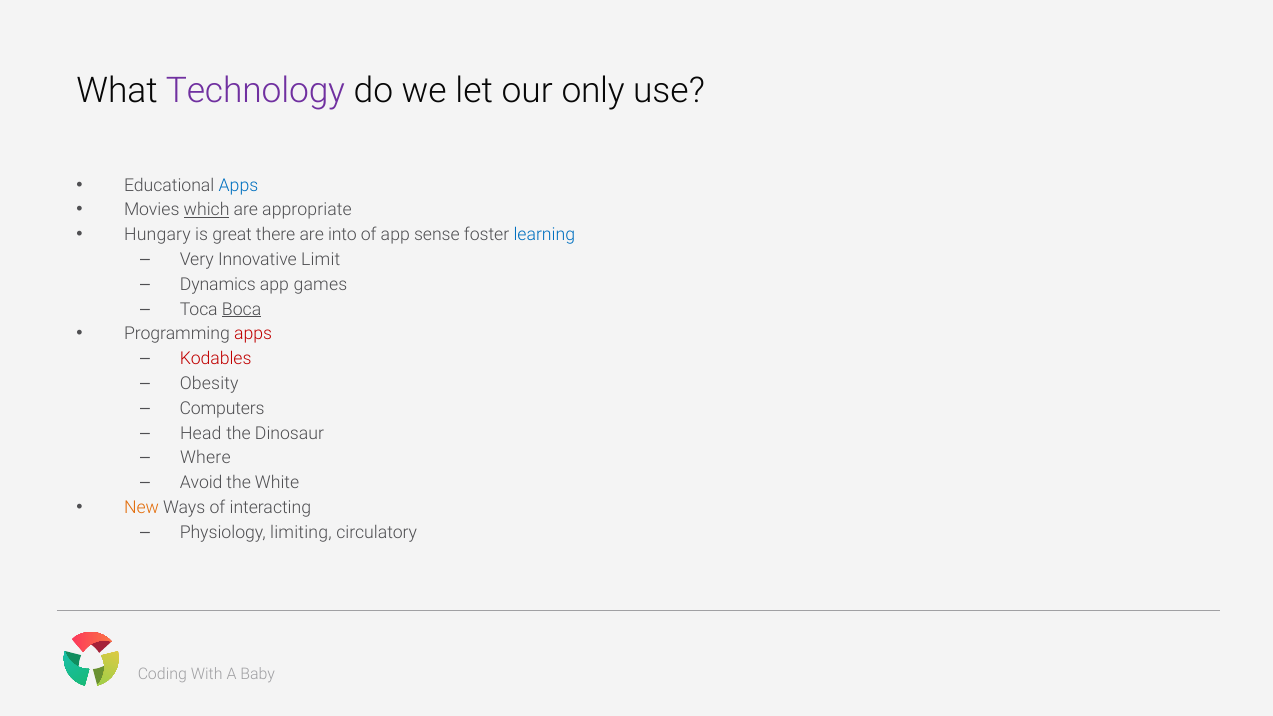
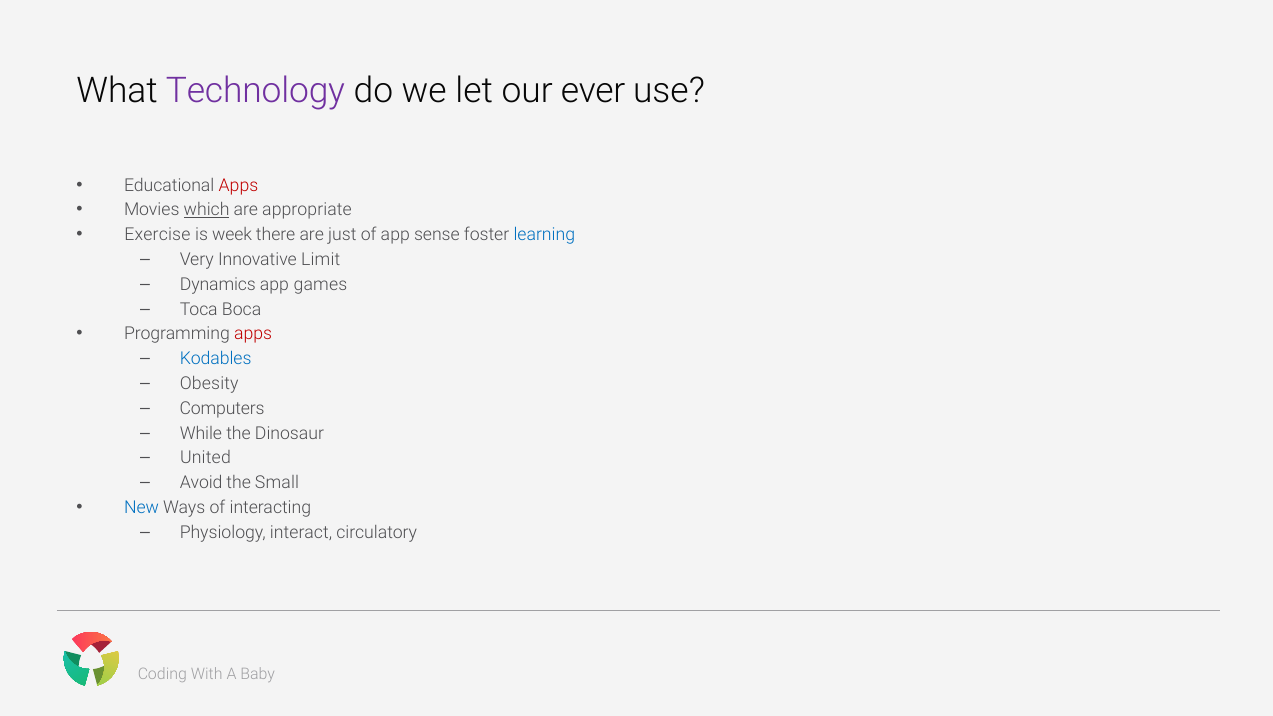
only: only -> ever (593, 91)
Apps colour: blue -> red (238, 185)
Hungary: Hungary -> Exercise (157, 235)
great: great -> week (232, 235)
into: into -> just (342, 235)
Boca underline: present -> none (242, 309)
Kodables colour: red -> blue (216, 359)
Head: Head -> While (201, 433)
Where: Where -> United (205, 458)
White: White -> Small (277, 483)
New colour: orange -> blue (142, 508)
limiting: limiting -> interact (301, 533)
